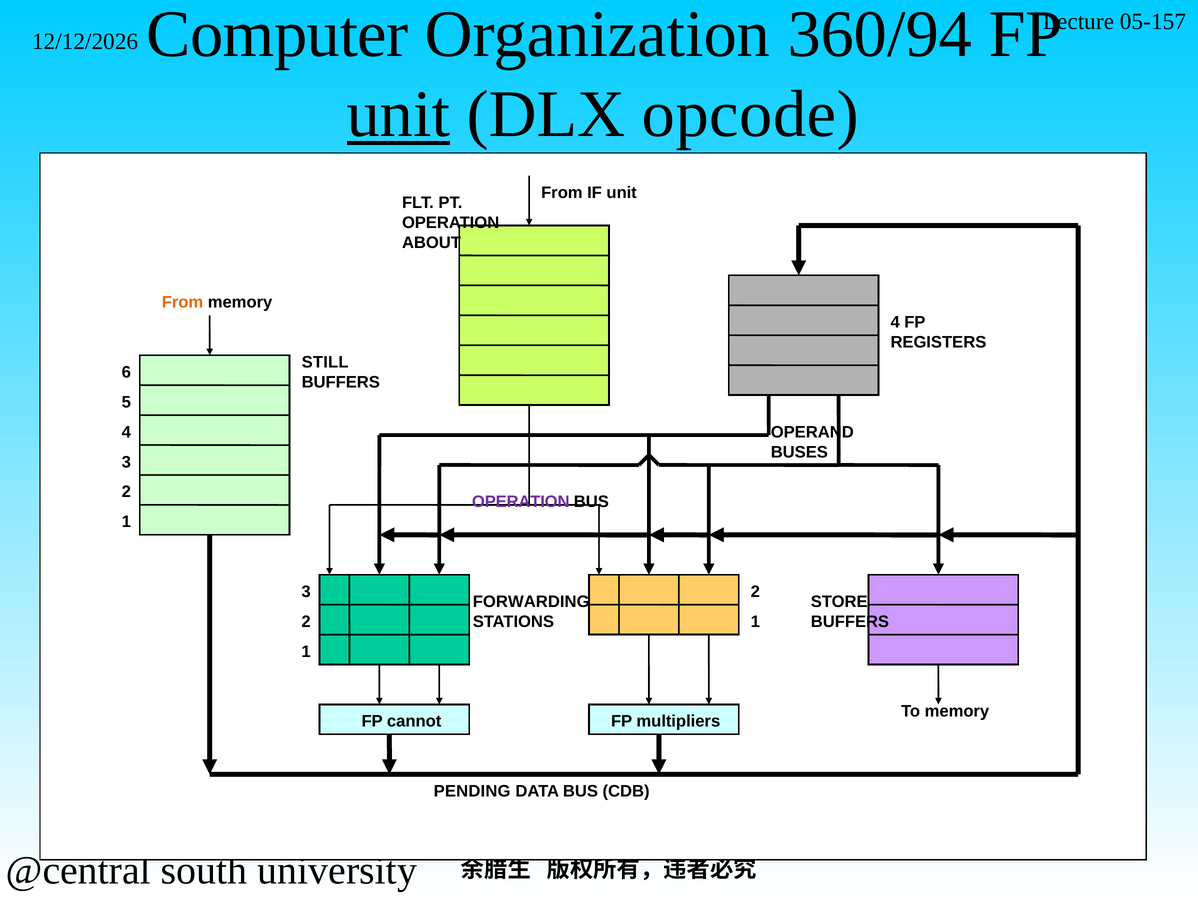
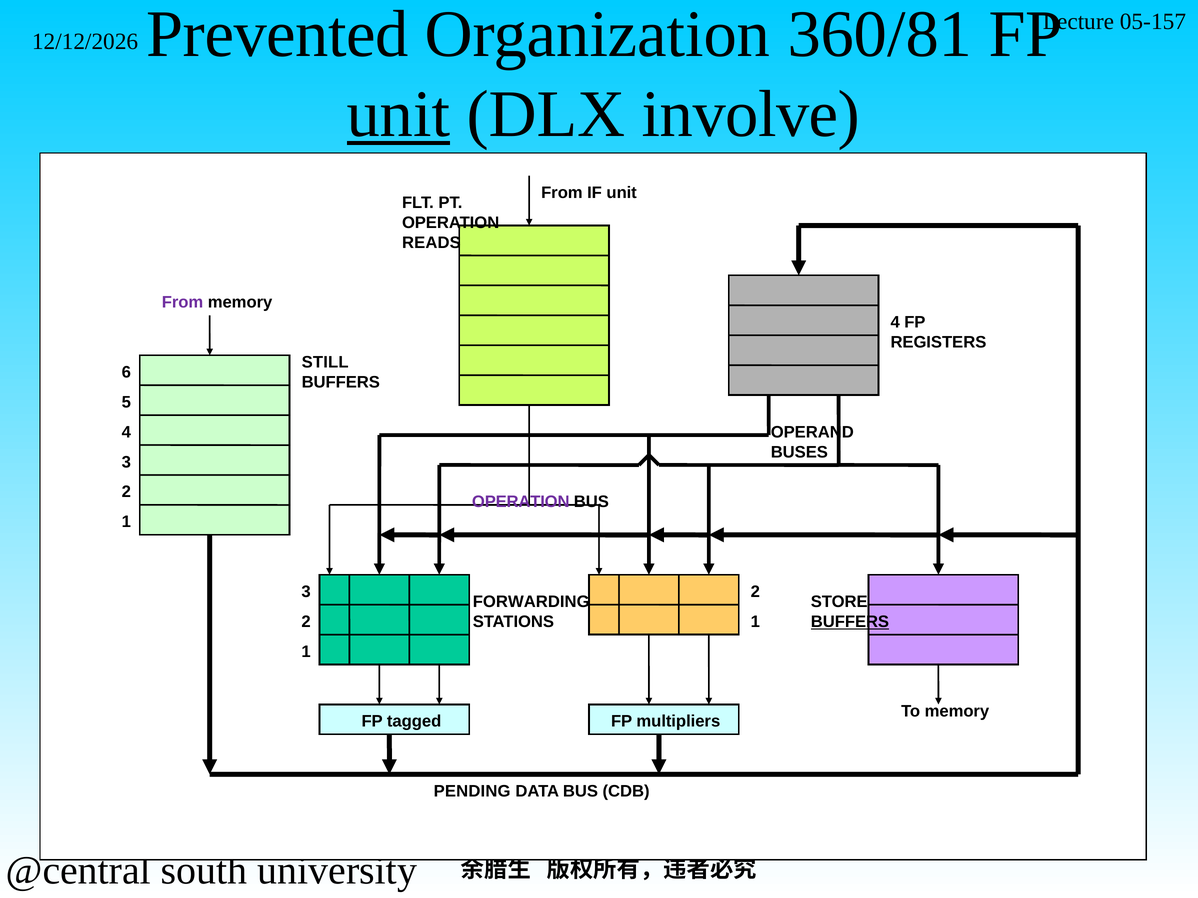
Computer: Computer -> Prevented (277, 34)
360/94: 360/94 -> 360/81 (880, 34)
opcode: opcode -> involve (751, 114)
ABOUT: ABOUT -> READS (431, 243)
From colour: orange -> purple (183, 303)
BUFFERS underline: none -> present (850, 622)
cannot: cannot -> tagged (414, 722)
